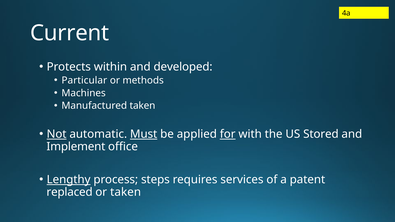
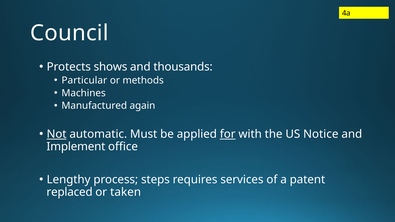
Current: Current -> Council (69, 33)
within: within -> shows (110, 67)
developed: developed -> thousands (183, 67)
Manufactured taken: taken -> again (142, 106)
Must underline: present -> none (144, 134)
Stored: Stored -> Notice (321, 134)
Lengthy underline: present -> none (69, 180)
